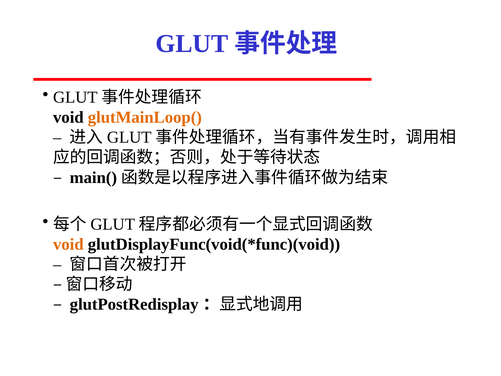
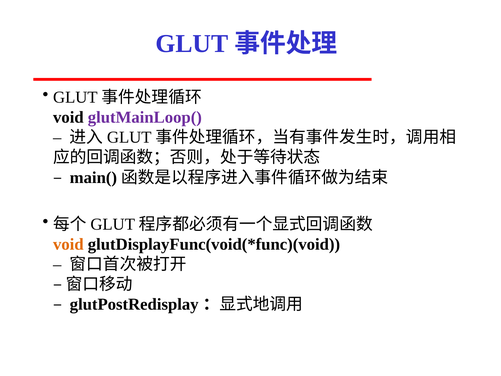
glutMainLoop( colour: orange -> purple (145, 117)
